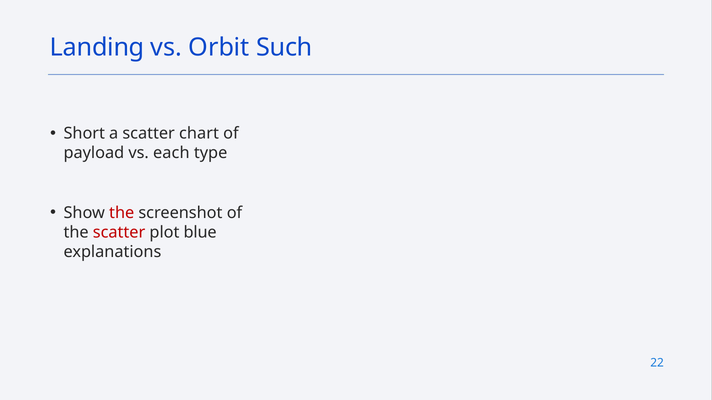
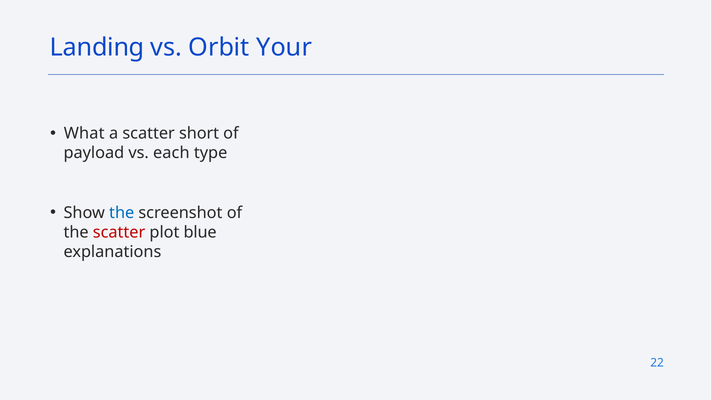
Such: Such -> Your (284, 48)
Short: Short -> What (84, 134)
chart: chart -> short (199, 134)
the colour: red -> blue (122, 213)
